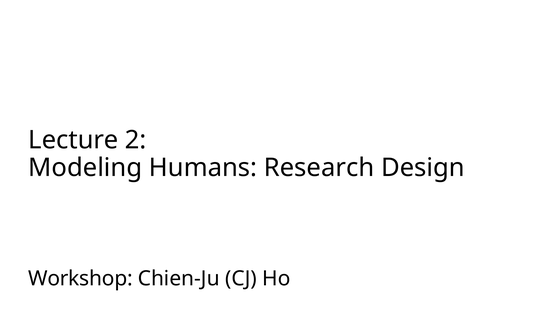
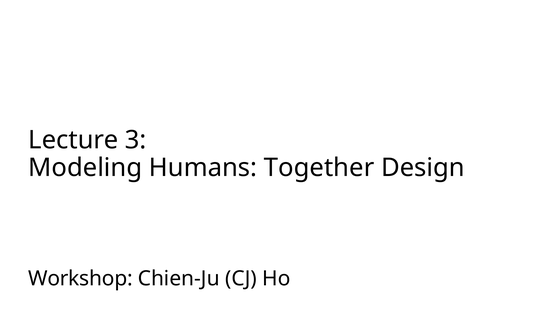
2: 2 -> 3 (136, 140)
Research: Research -> Together (319, 168)
